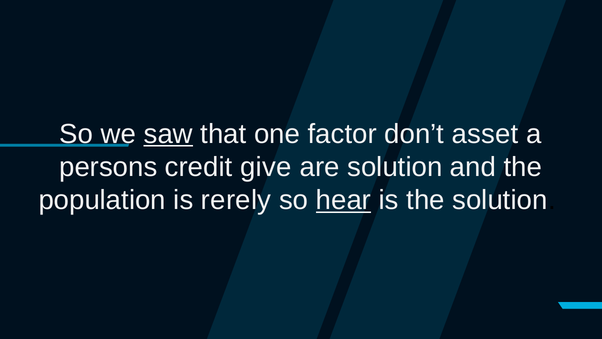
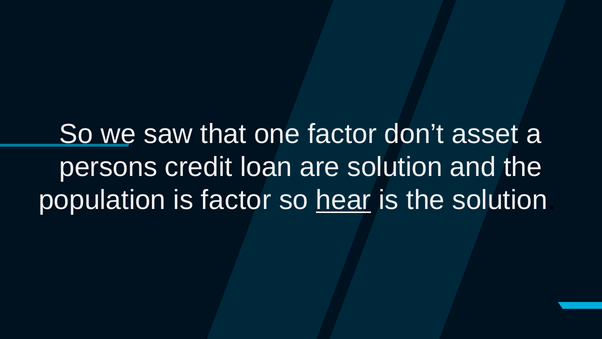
saw underline: present -> none (168, 134)
give: give -> loan (266, 167)
is rerely: rerely -> factor (236, 200)
